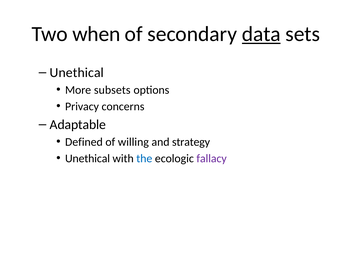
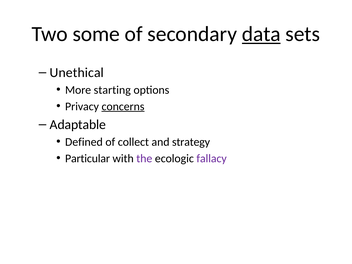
when: when -> some (96, 34)
subsets: subsets -> starting (112, 90)
concerns underline: none -> present (123, 106)
willing: willing -> collect (133, 142)
Unethical: Unethical -> Particular (88, 158)
the colour: blue -> purple (144, 158)
